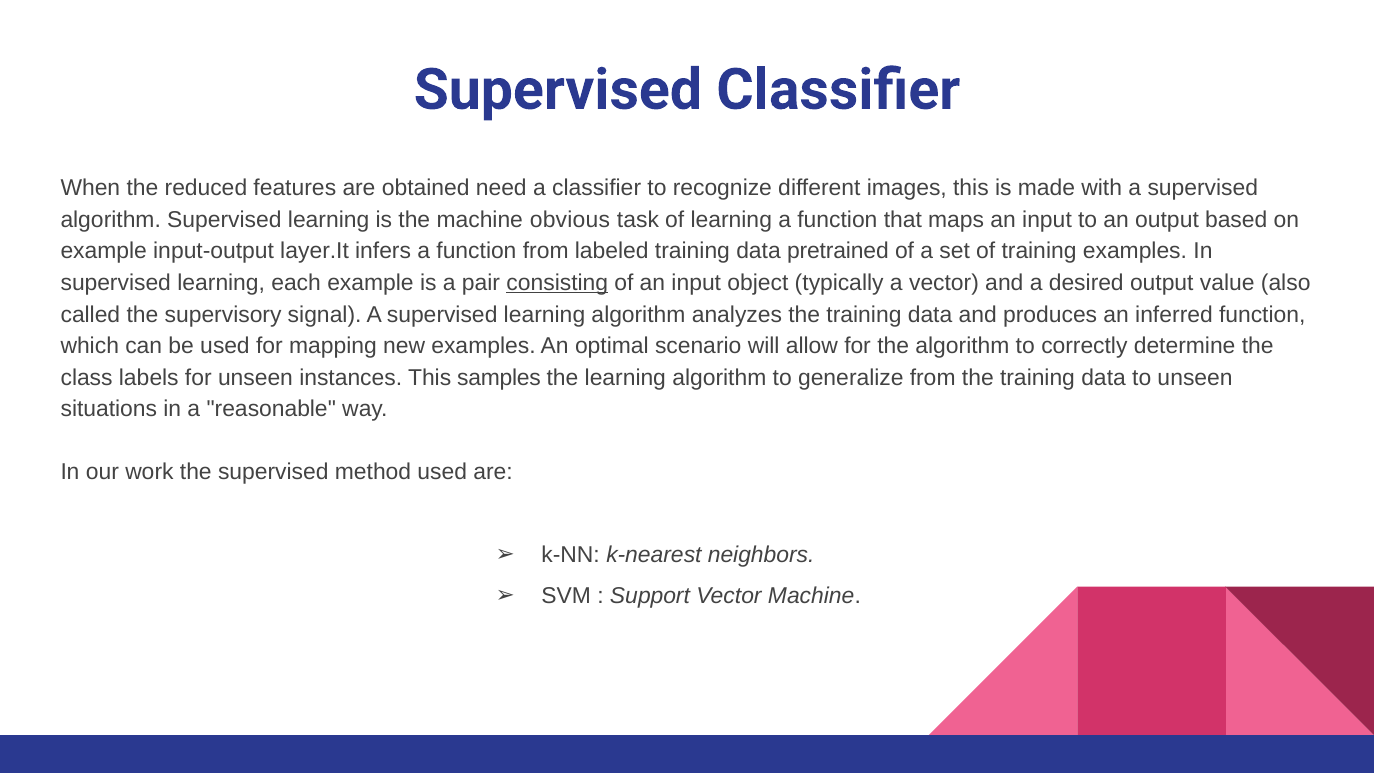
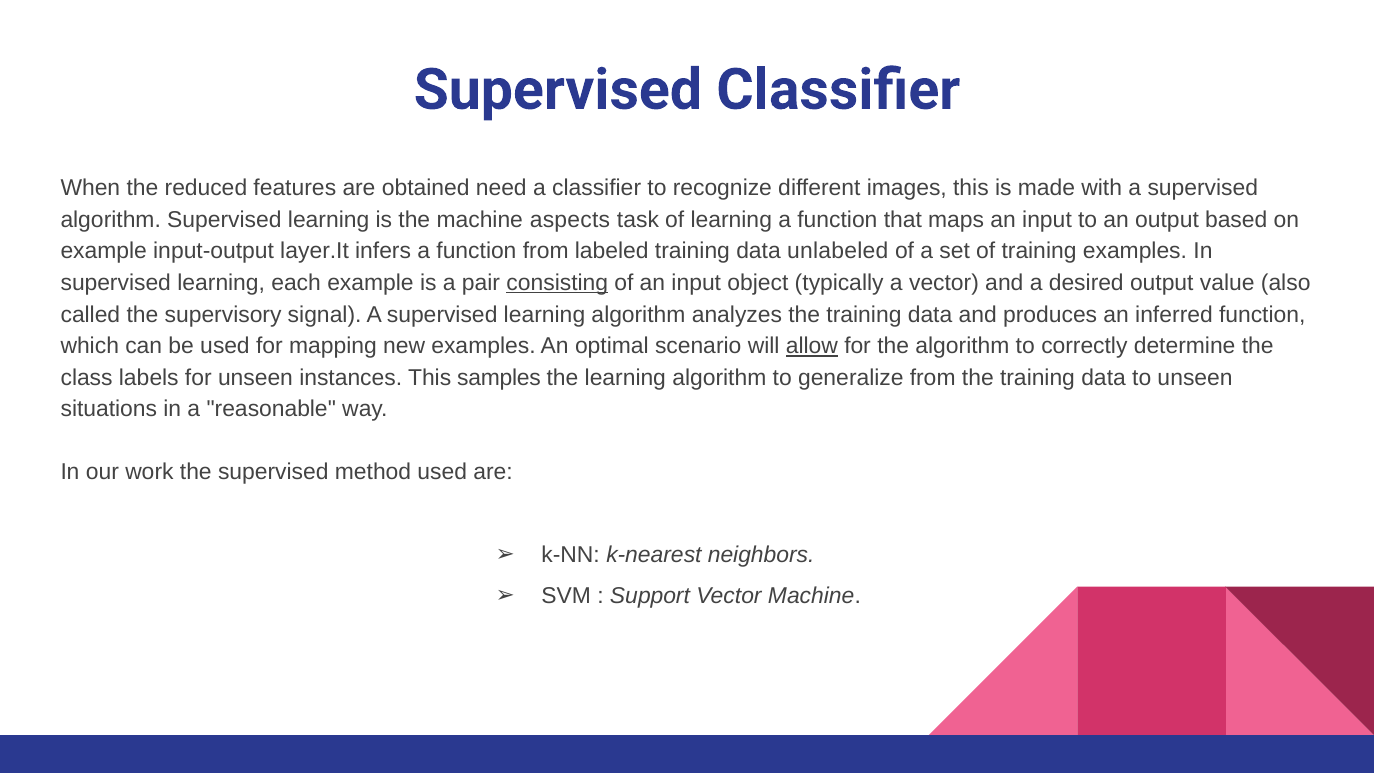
obvious: obvious -> aspects (570, 220)
pretrained: pretrained -> unlabeled (838, 251)
allow underline: none -> present (812, 346)
